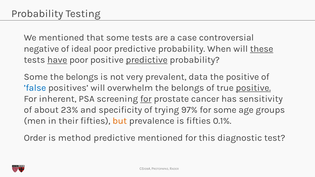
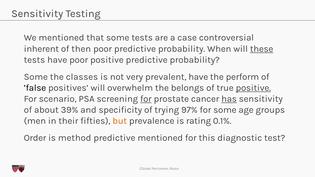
Probability: Probability -> Sensitivity (37, 14)
negative: negative -> inherent (41, 49)
ideal: ideal -> then (81, 49)
have underline: present -> none (57, 60)
predictive underline: present -> none (147, 60)
belongs: belongs -> classes (82, 77)
prevalent data: data -> have (198, 77)
the positive: positive -> perform (242, 77)
’false colour: blue -> black (35, 88)
inherent: inherent -> scenario (58, 99)
has underline: none -> present (229, 99)
23%: 23% -> 39% (70, 110)
is fifties: fifties -> rating (199, 121)
